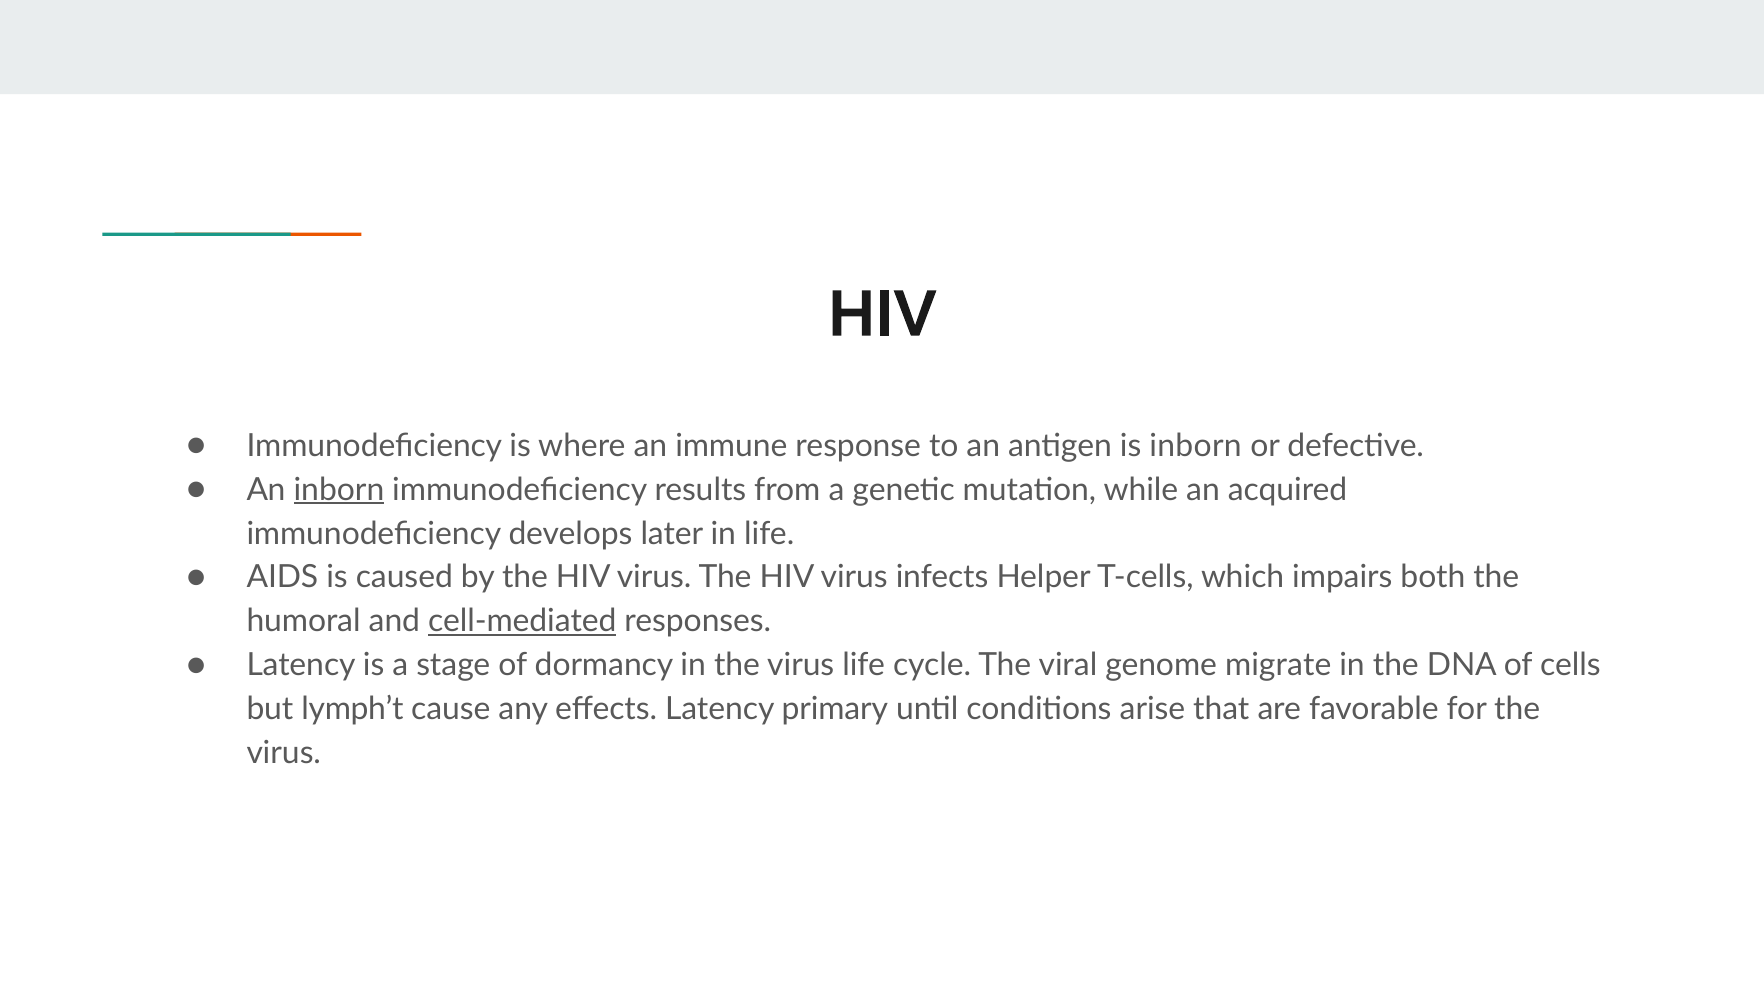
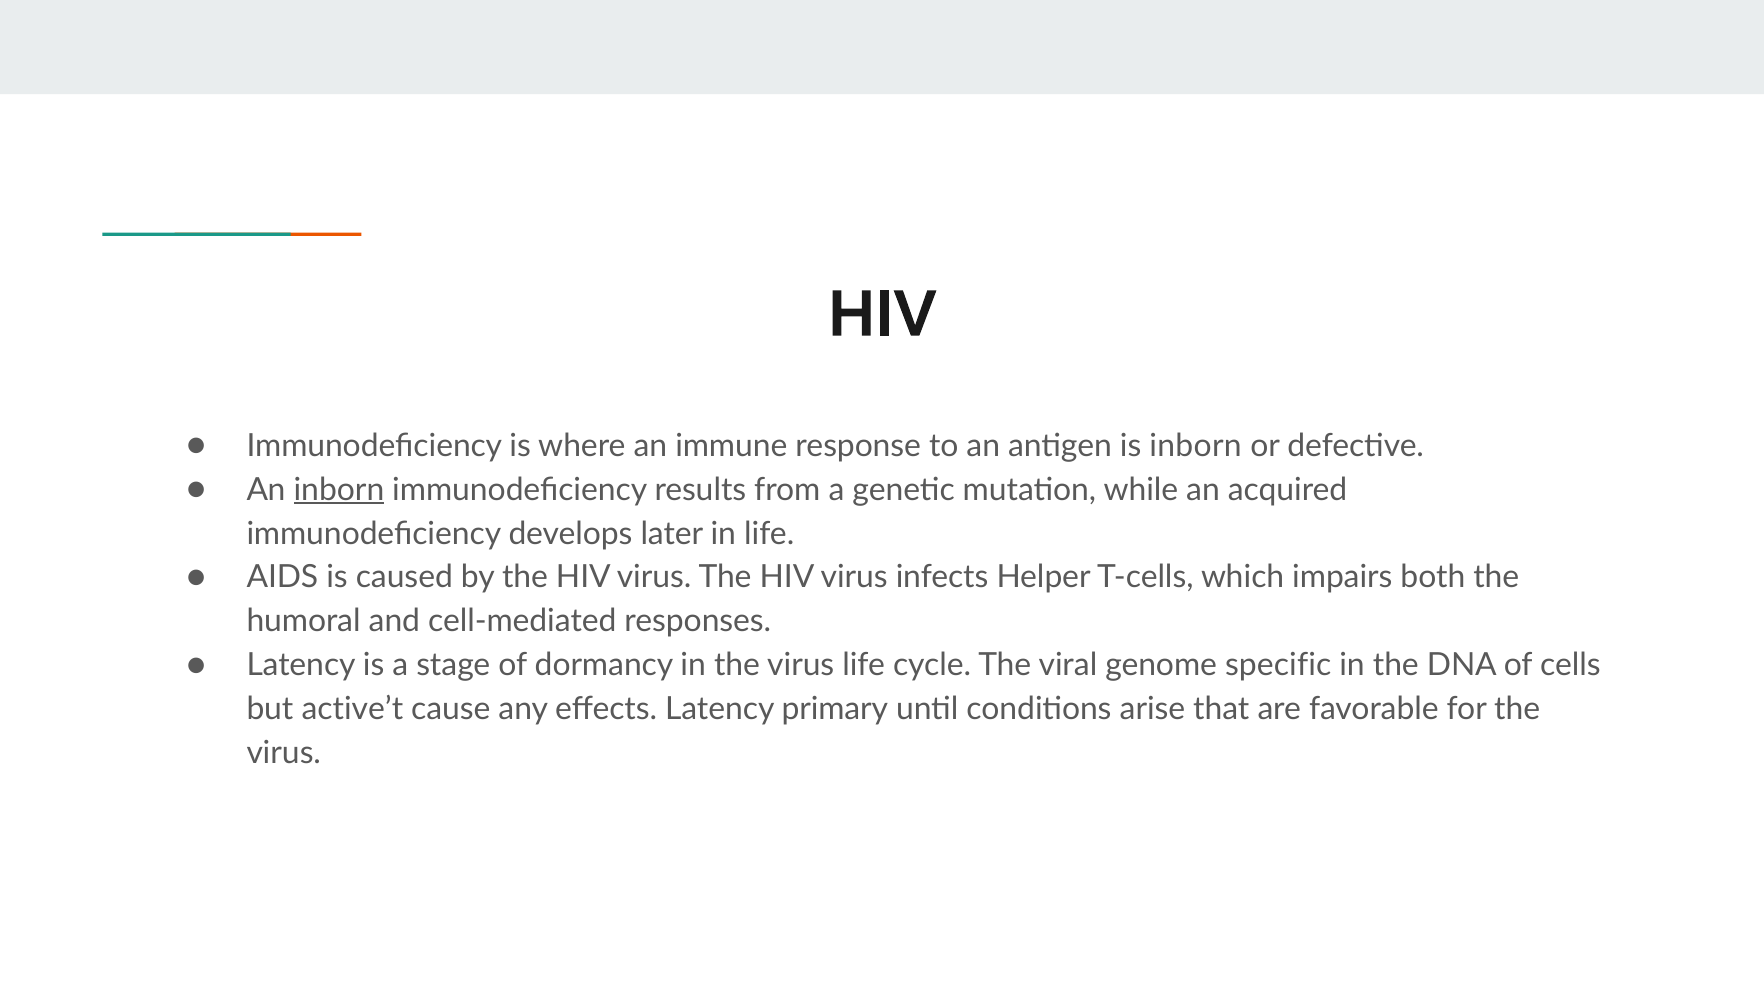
cell-mediated underline: present -> none (522, 622)
migrate: migrate -> specific (1278, 666)
lymph’t: lymph’t -> active’t (352, 710)
